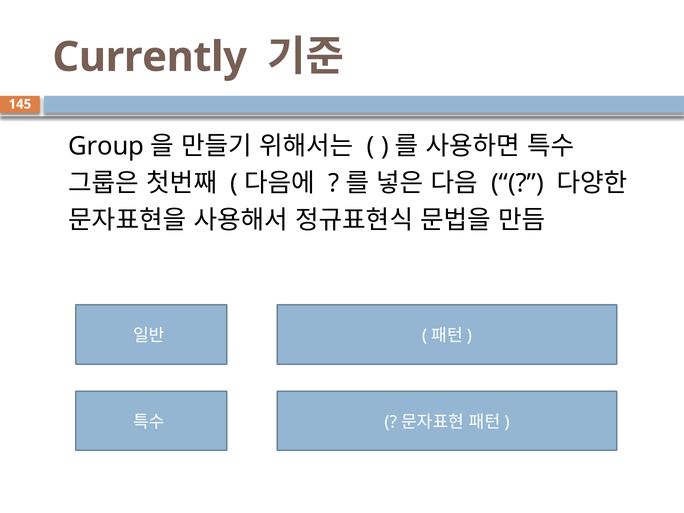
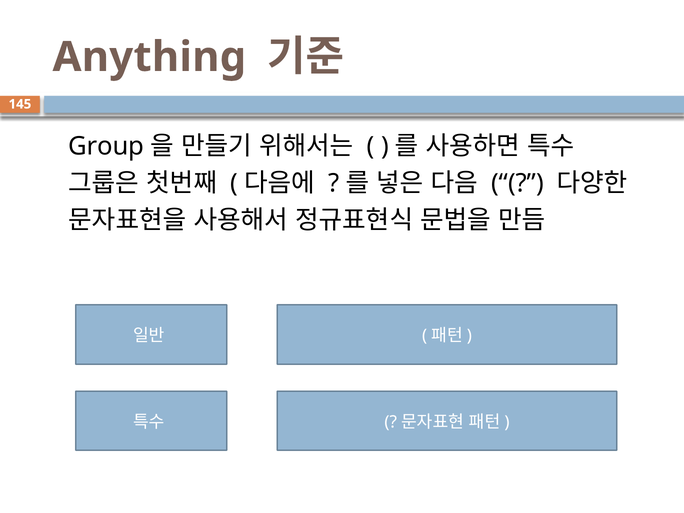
Currently: Currently -> Anything (149, 57)
